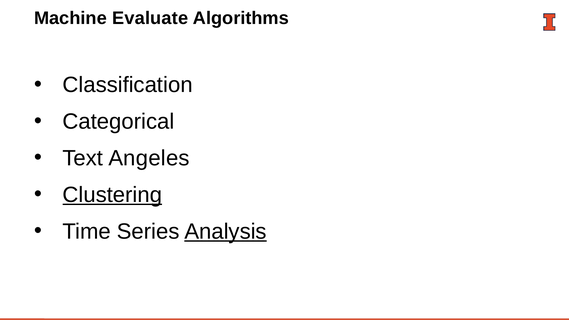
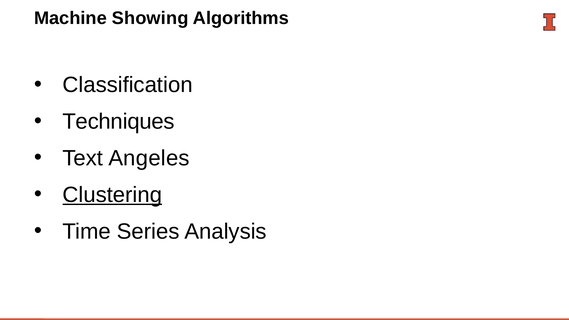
Evaluate: Evaluate -> Showing (150, 18)
Categorical: Categorical -> Techniques (119, 122)
Analysis underline: present -> none (226, 231)
